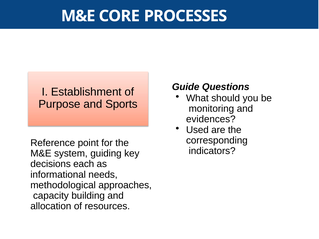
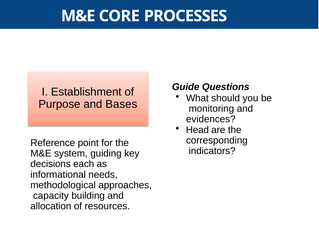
Sports: Sports -> Bases (121, 104)
Used: Used -> Head (197, 130)
